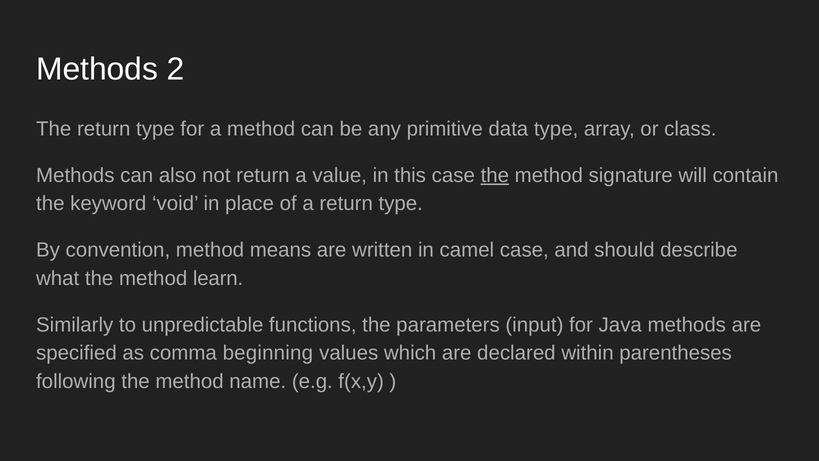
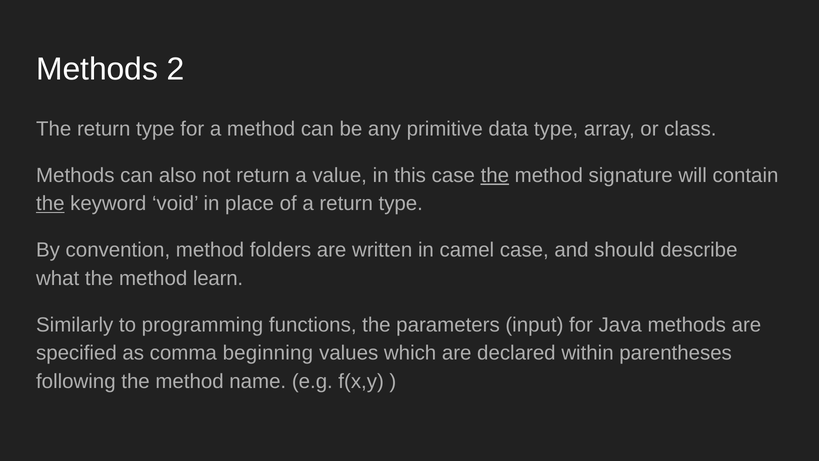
the underline: none -> present (50, 203)
means: means -> folders (280, 250)
unpredictable: unpredictable -> programming (202, 325)
